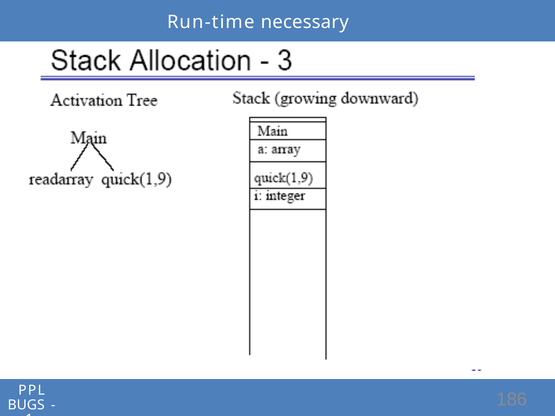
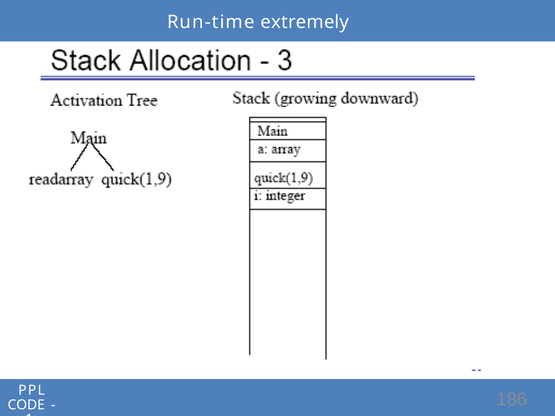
necessary: necessary -> extremely (305, 22)
BUGS: BUGS -> CODE (26, 405)
